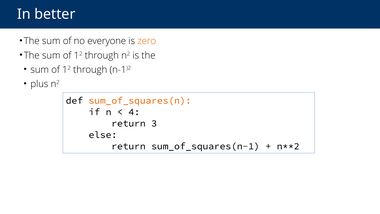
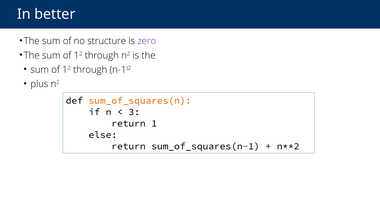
everyone: everyone -> structure (107, 41)
zero colour: orange -> purple (147, 41)
4: 4 -> 3 (134, 112)
3: 3 -> 1 (154, 123)
